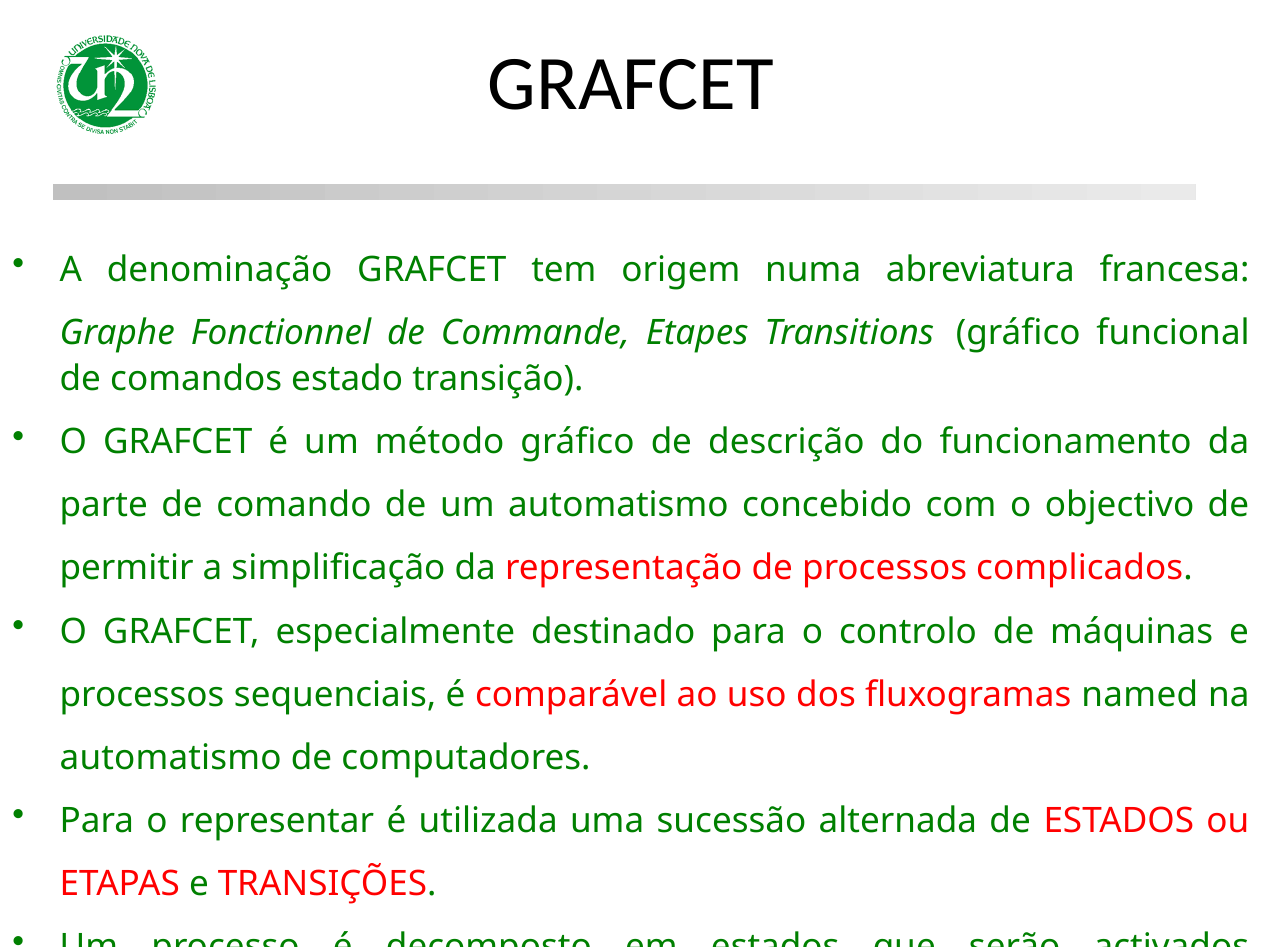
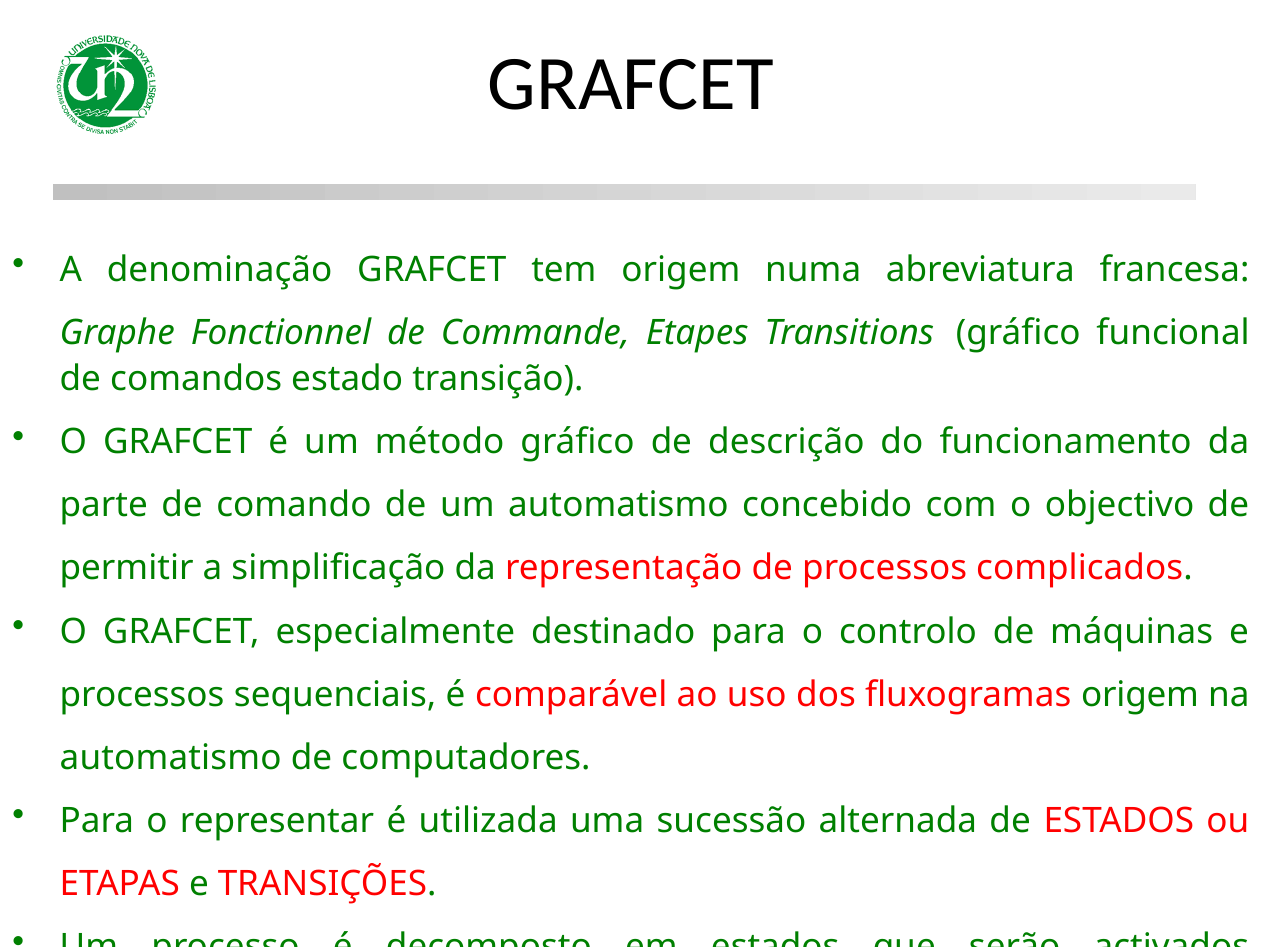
fluxogramas named: named -> origem (1140, 694)
